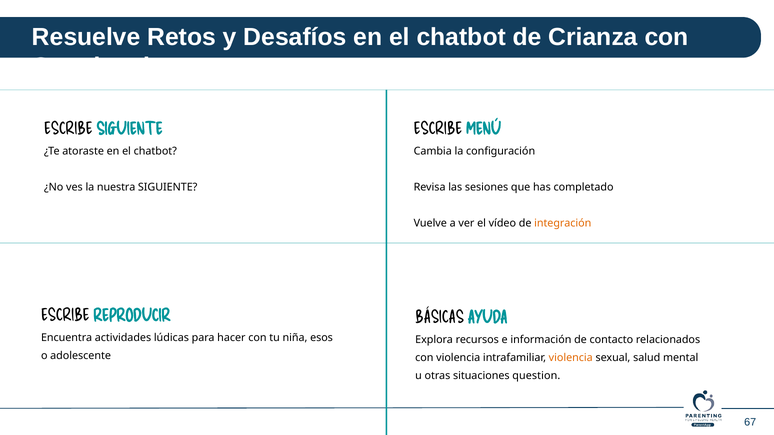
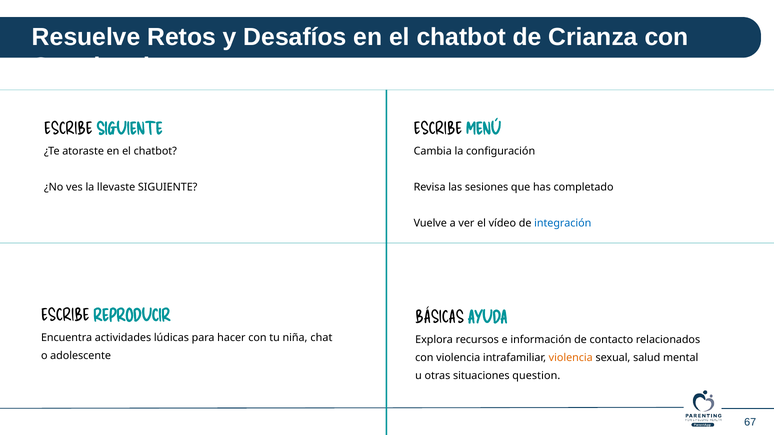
nuestra: nuestra -> llevaste (116, 187)
integración colour: orange -> blue (563, 223)
esos: esos -> chat (321, 338)
